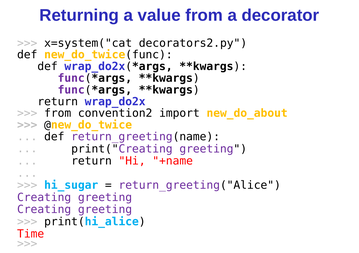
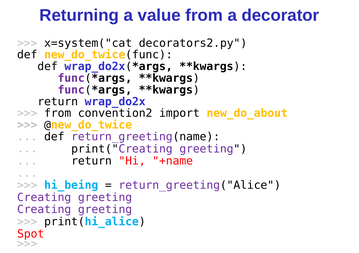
hi_sugar: hi_sugar -> hi_being (71, 185)
Time: Time -> Spot (31, 234)
